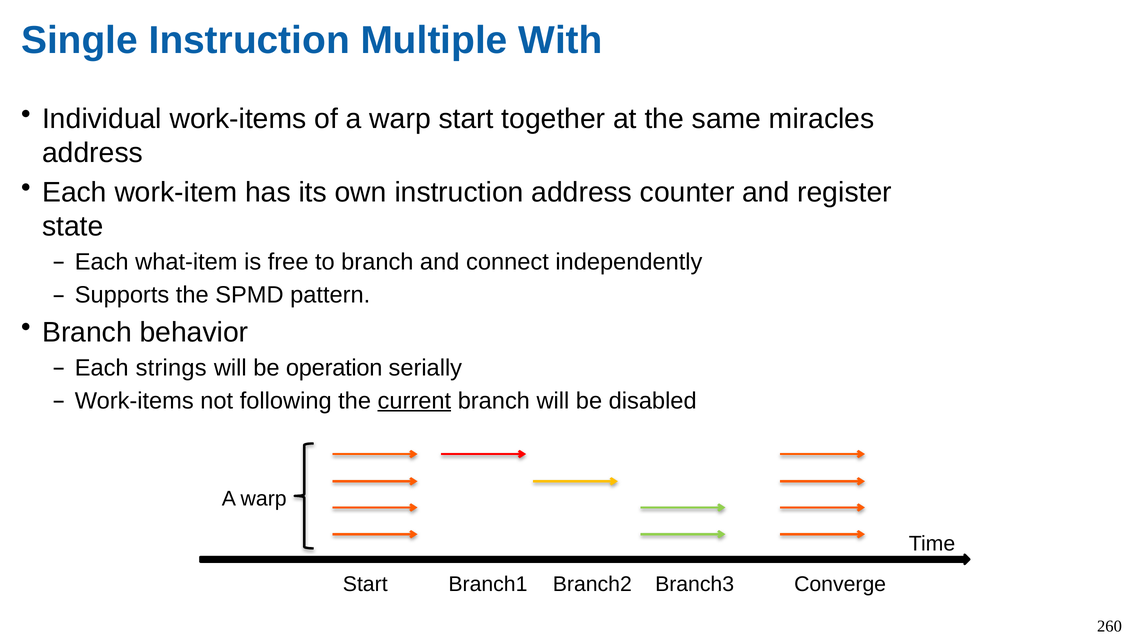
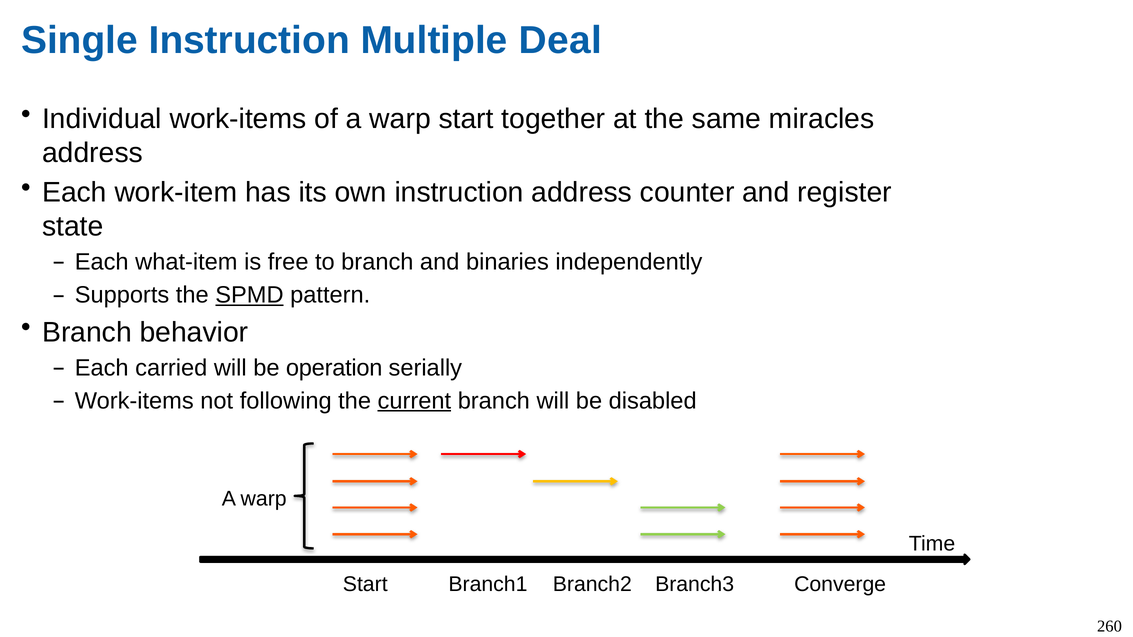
With: With -> Deal (560, 41)
connect: connect -> binaries (507, 262)
SPMD underline: none -> present (249, 295)
strings: strings -> carried (171, 368)
